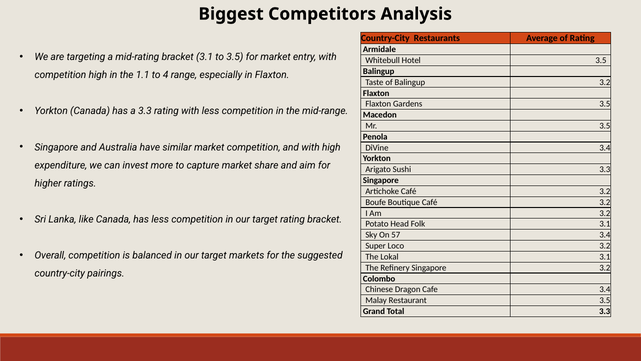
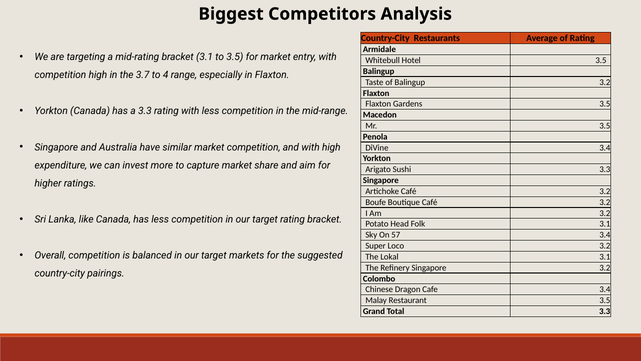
1.1: 1.1 -> 3.7 (143, 75)
